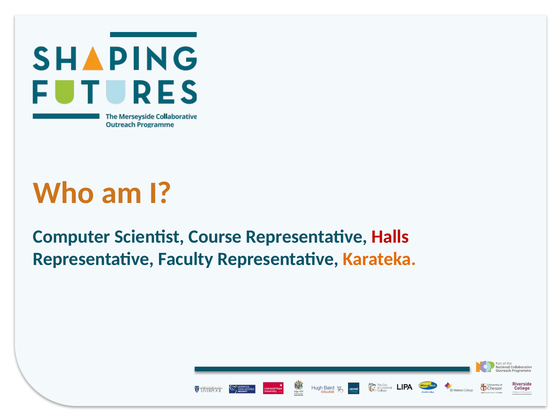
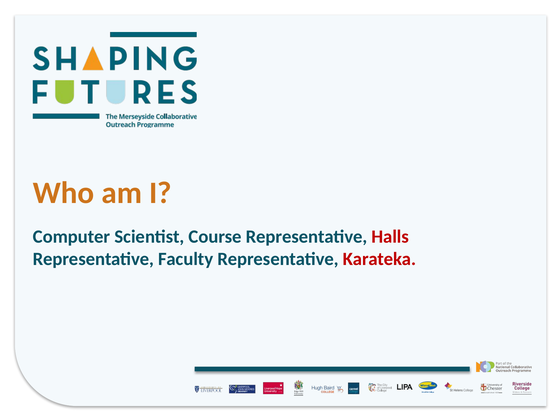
Karateka colour: orange -> red (379, 259)
